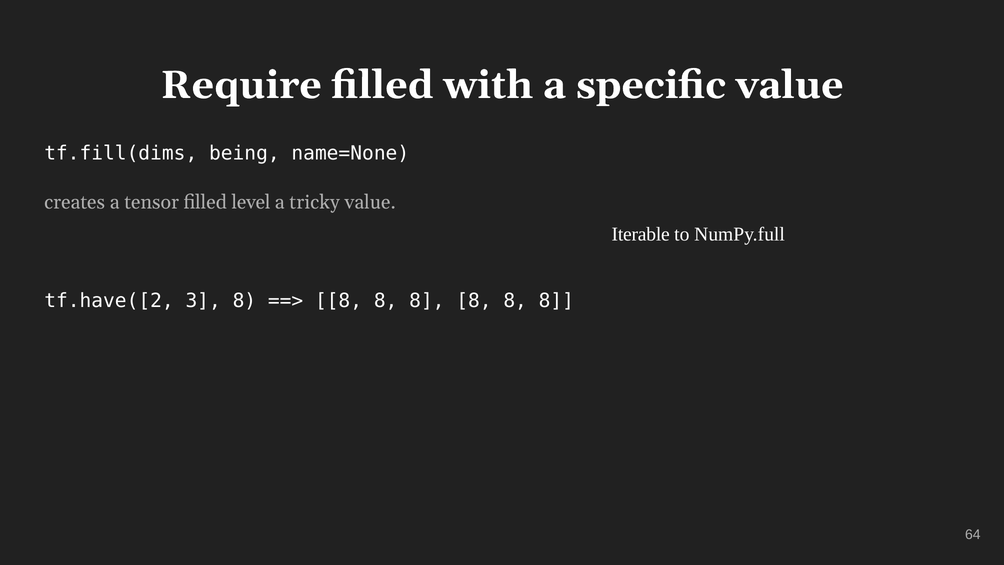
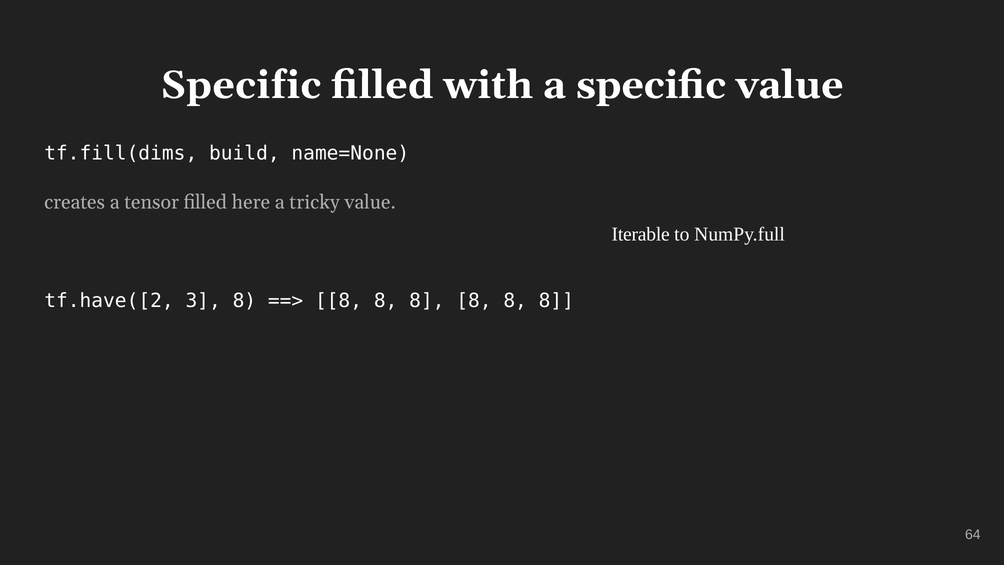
Require: Require -> Specific (241, 85)
being: being -> build (244, 153)
level: level -> here (251, 202)
